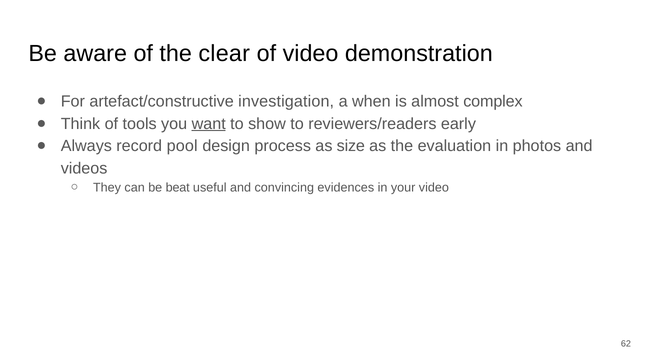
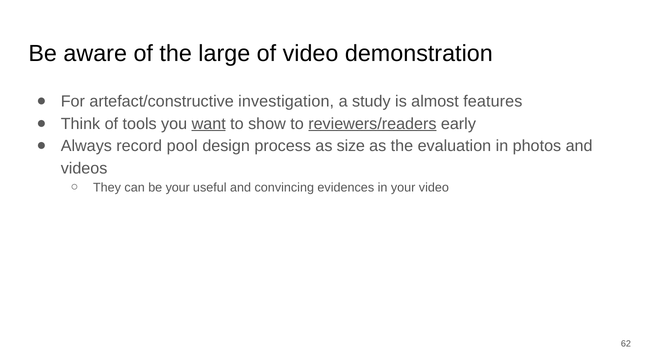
clear: clear -> large (224, 54)
when: when -> study (371, 102)
complex: complex -> features (493, 102)
reviewers/readers underline: none -> present (372, 124)
be beat: beat -> your (178, 188)
